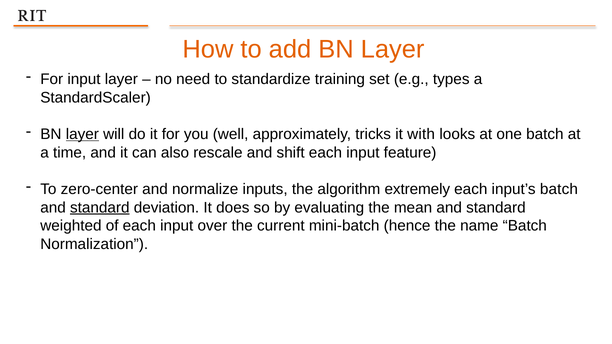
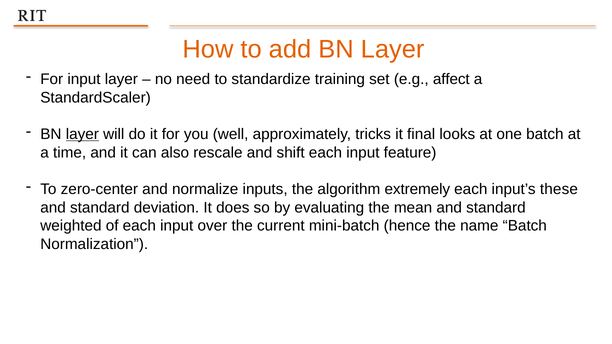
types: types -> affect (451, 79)
with: with -> final (421, 134)
input’s batch: batch -> these (559, 189)
standard underline: present -> none (100, 208)
